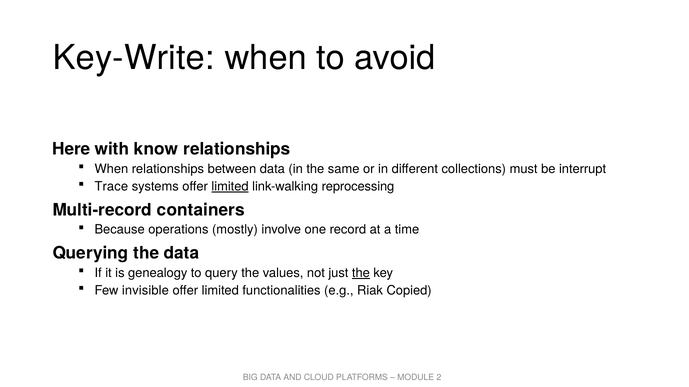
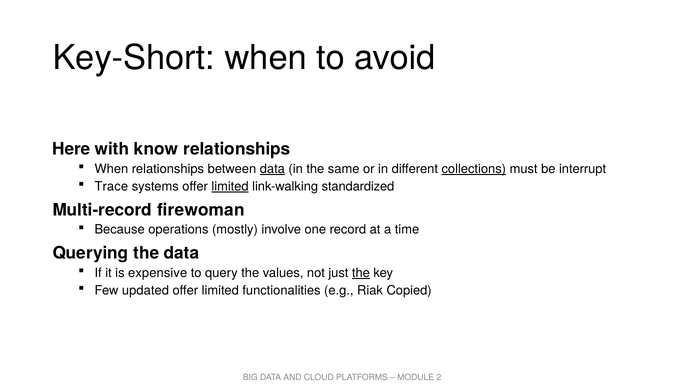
Key-Write: Key-Write -> Key-Short (134, 58)
data underline: none -> present (272, 169)
collections underline: none -> present (474, 169)
reprocessing: reprocessing -> standardized (358, 187)
containers: containers -> firewoman (201, 210)
genealogy: genealogy -> expensive (158, 273)
invisible: invisible -> updated (145, 291)
